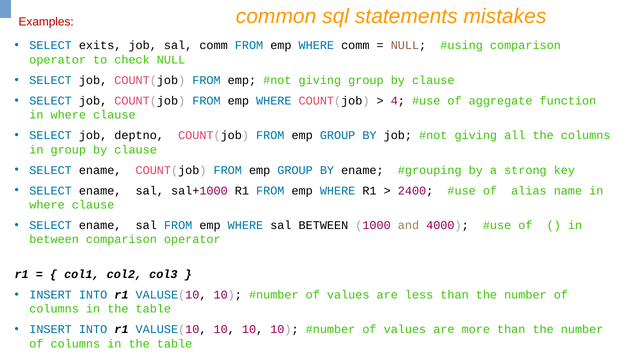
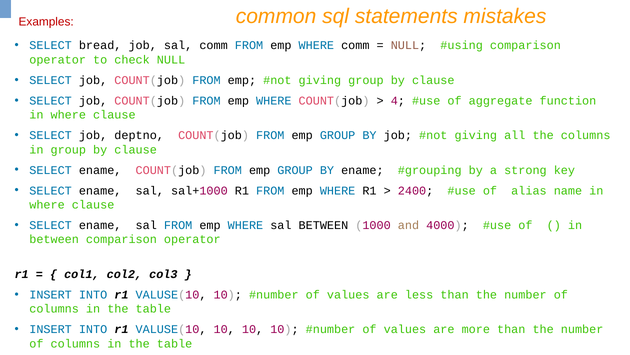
exits: exits -> bread (100, 46)
